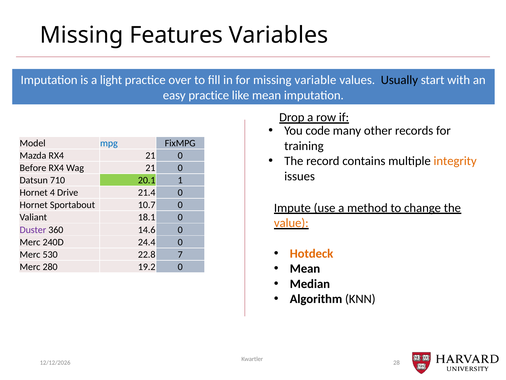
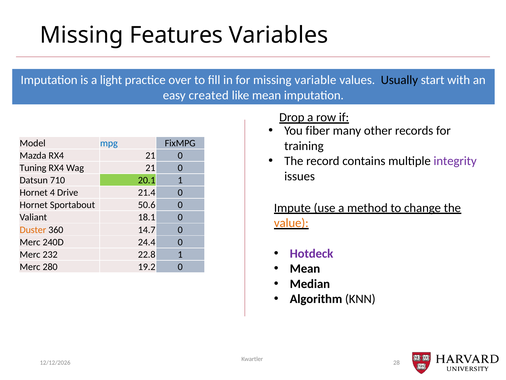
easy practice: practice -> created (209, 95)
code: code -> fiber (318, 130)
integrity colour: orange -> purple (455, 161)
Before: Before -> Tuning (33, 168)
10.7: 10.7 -> 50.6 (147, 205)
Duster colour: purple -> orange (33, 229)
14.6: 14.6 -> 14.7 (147, 229)
Hotdeck colour: orange -> purple (312, 253)
530: 530 -> 232 (50, 254)
22.8 7: 7 -> 1 (180, 254)
